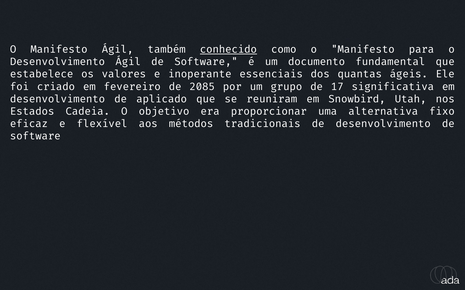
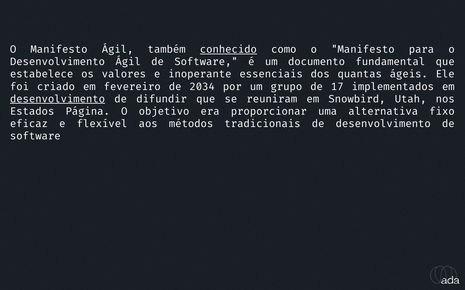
2085: 2085 -> 2034 (202, 87)
significativa: significativa -> implementados (393, 87)
desenvolvimento underline: none -> present (58, 99)
aplicado: aplicado -> difundir (162, 99)
Cadeia: Cadeia -> Página (88, 112)
